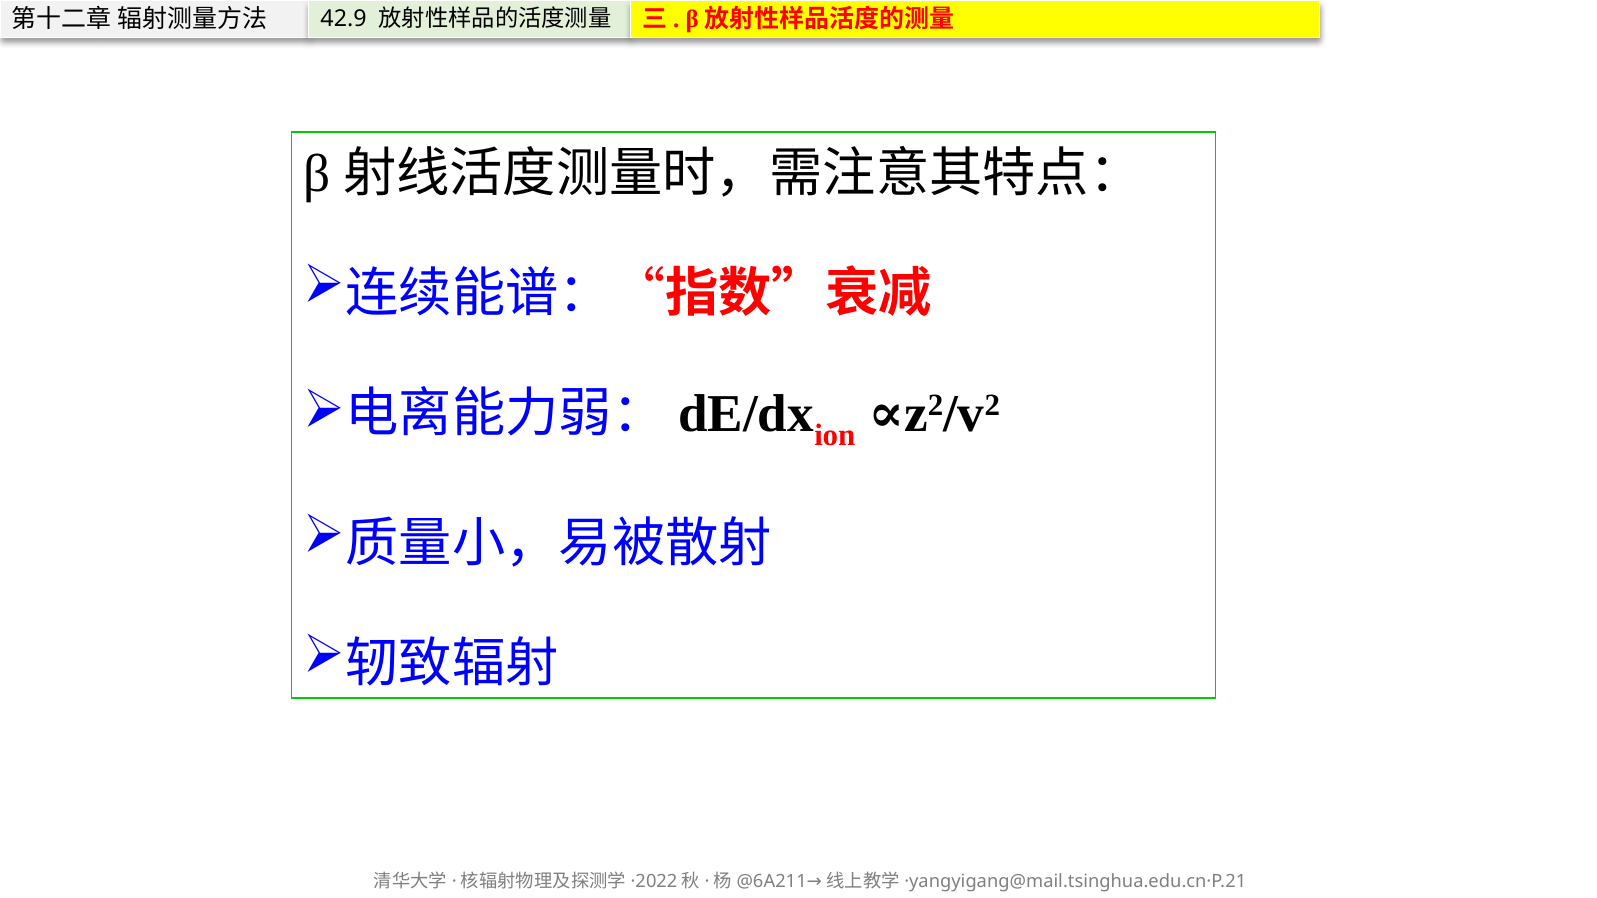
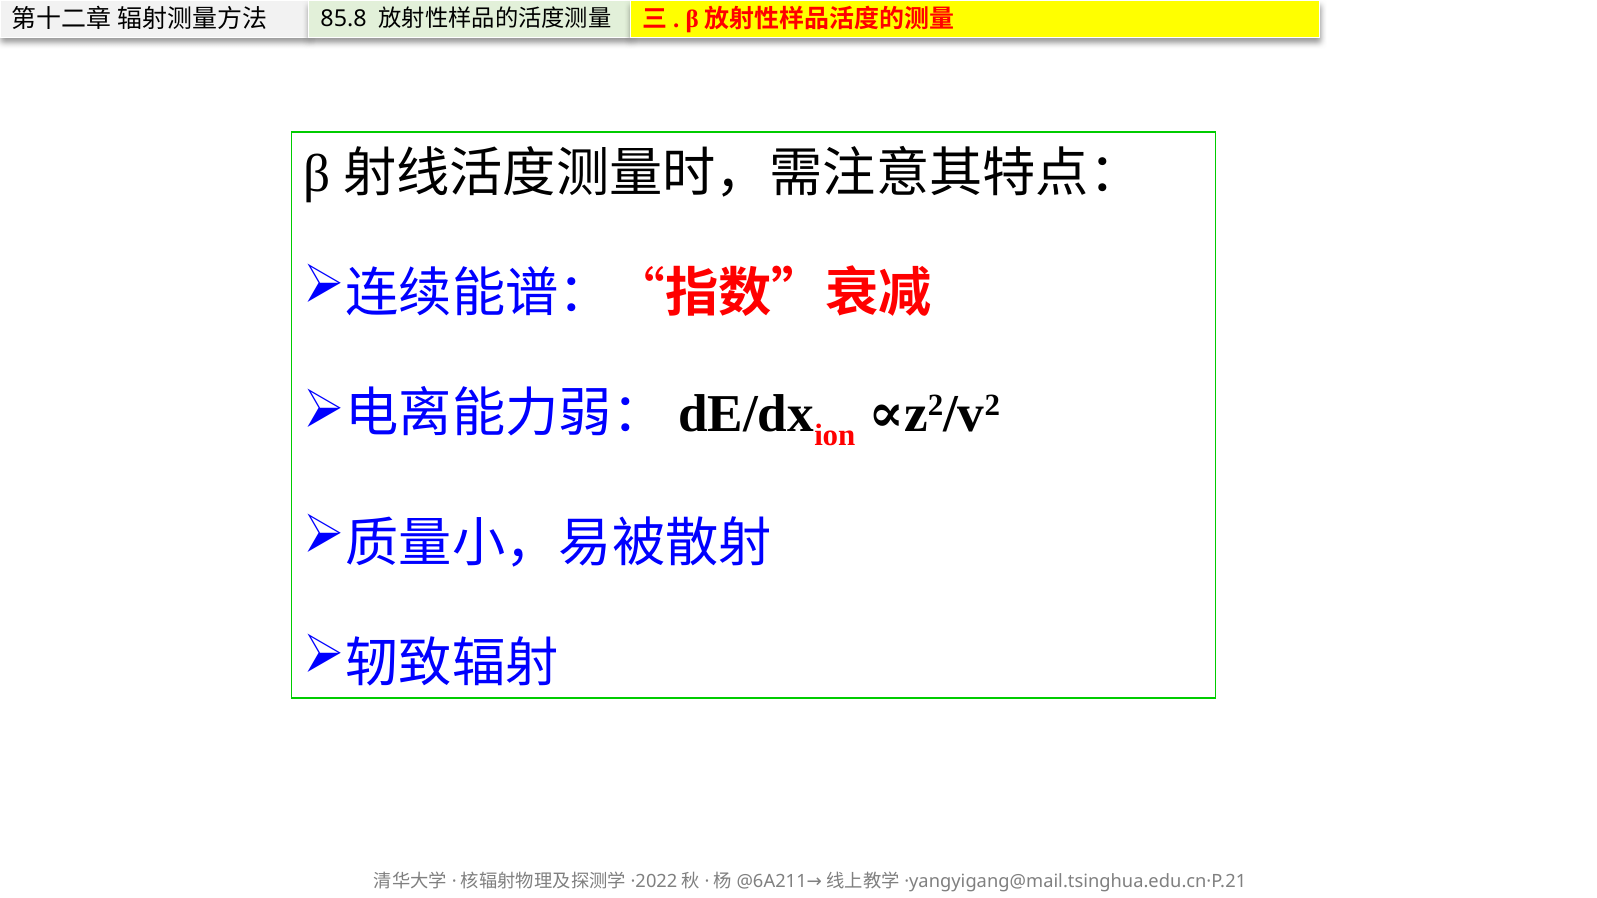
42.9: 42.9 -> 85.8 (344, 18)
